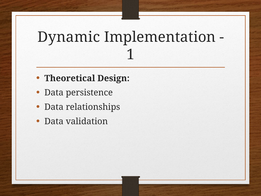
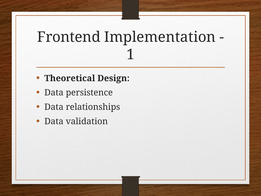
Dynamic: Dynamic -> Frontend (69, 37)
